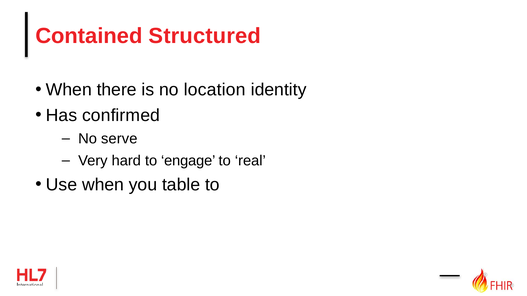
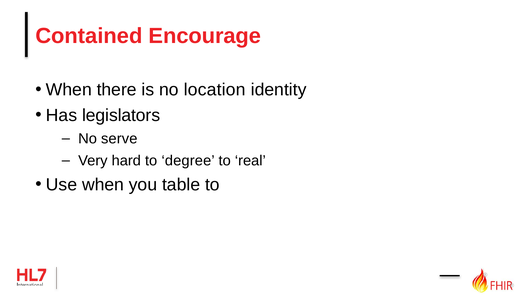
Structured: Structured -> Encourage (205, 36)
confirmed: confirmed -> legislators (121, 115)
engage: engage -> degree (188, 161)
